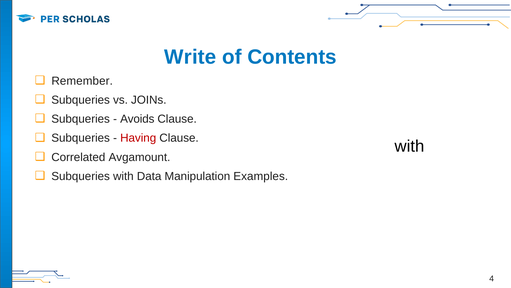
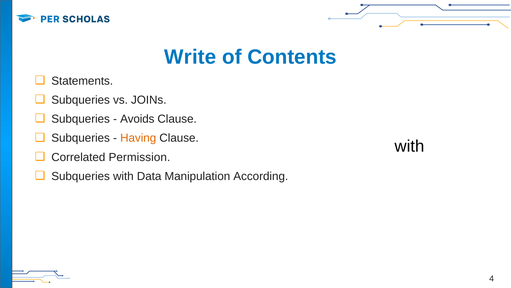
Remember: Remember -> Statements (82, 81)
Having colour: red -> orange (138, 138)
Avgamount: Avgamount -> Permission (139, 157)
Examples: Examples -> According (261, 176)
